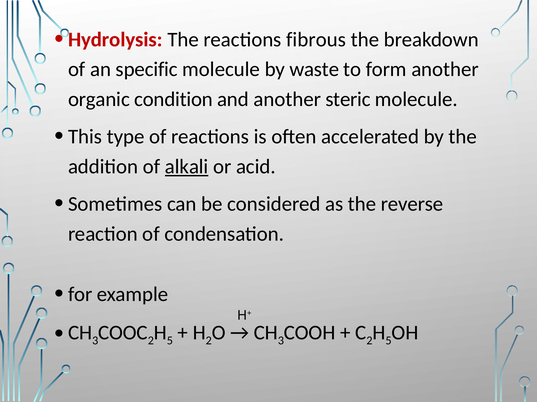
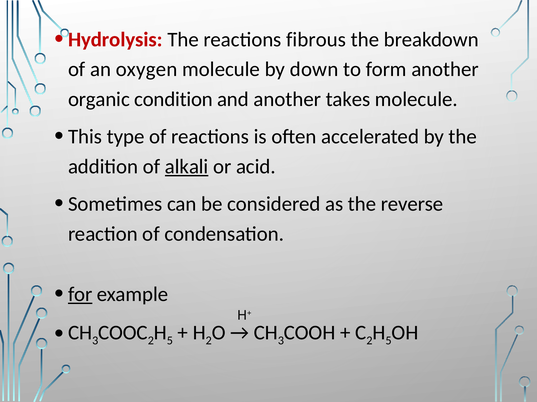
specific: specific -> oxygen (147, 70)
waste: waste -> down (314, 70)
steric: steric -> takes (348, 100)
for underline: none -> present (80, 295)
